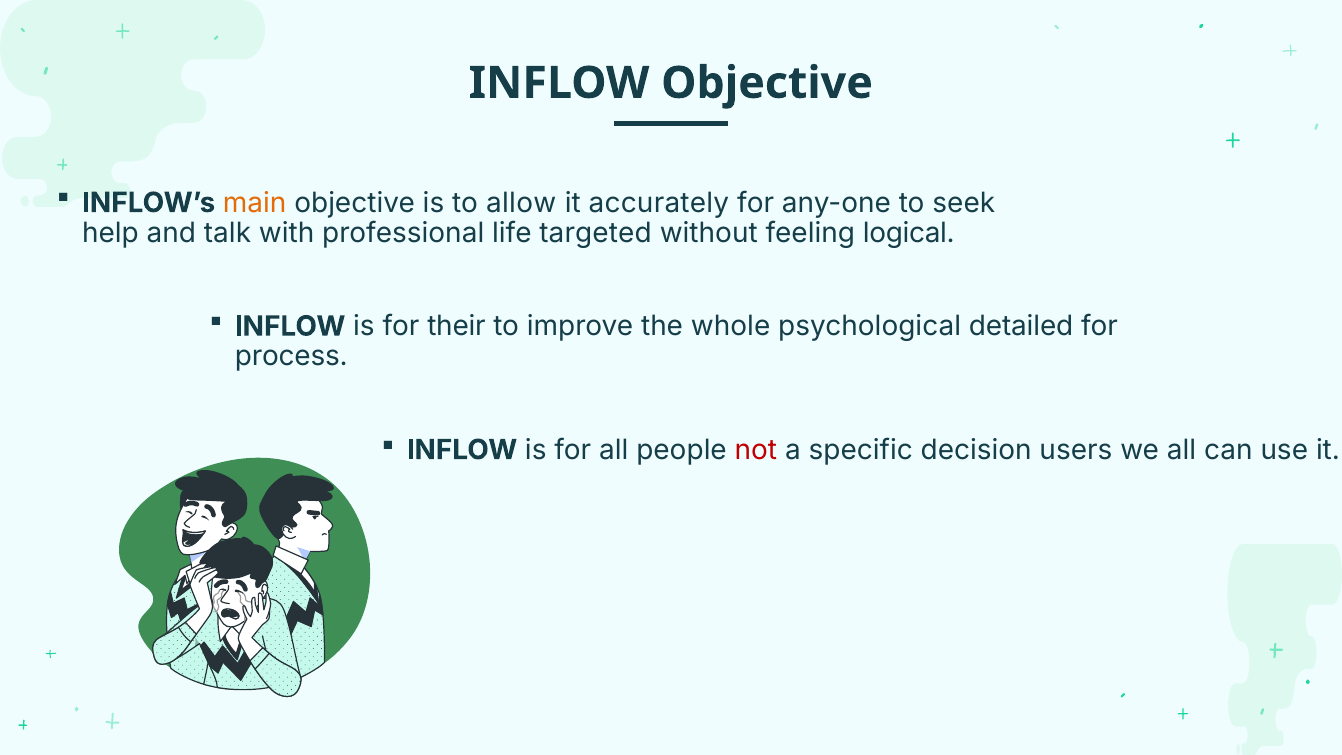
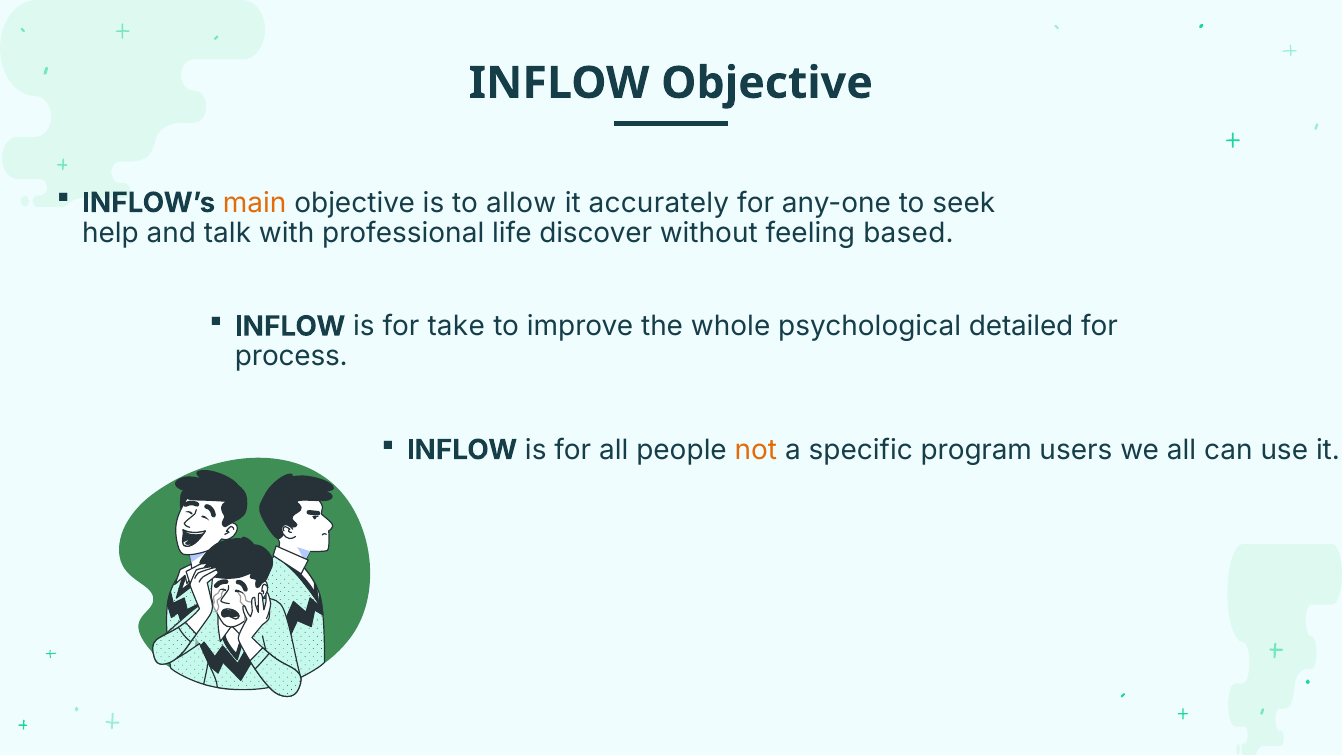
targeted: targeted -> discover (596, 233)
logical: logical -> based (908, 233)
their: their -> take (456, 326)
not colour: red -> orange (756, 450)
decision: decision -> program (976, 450)
